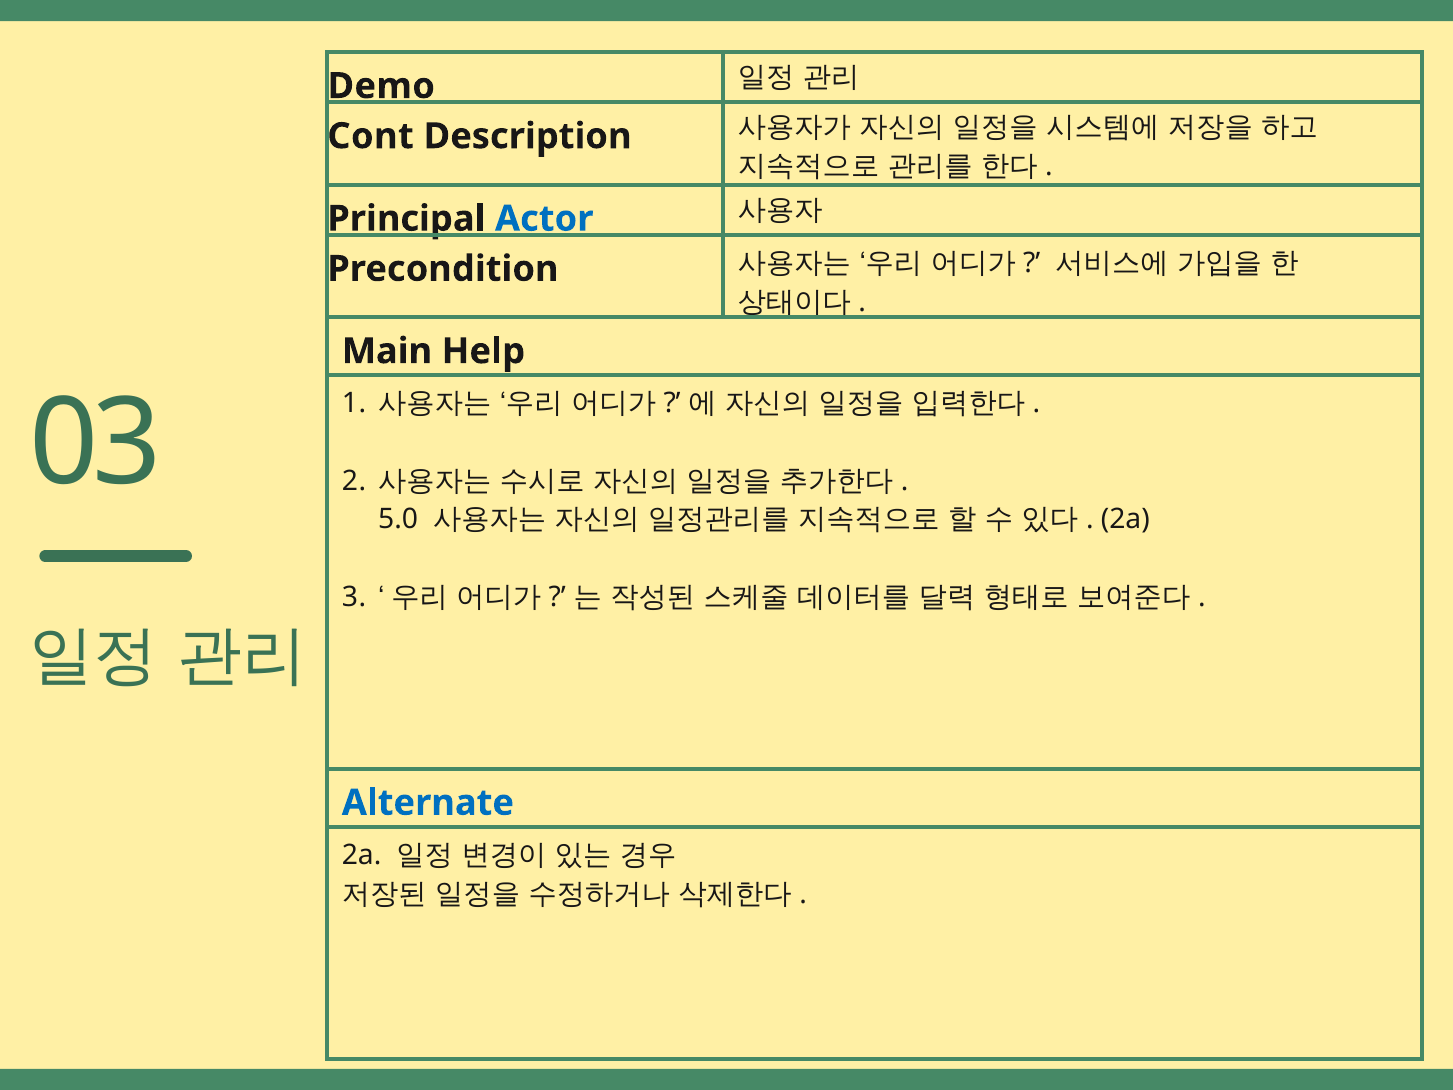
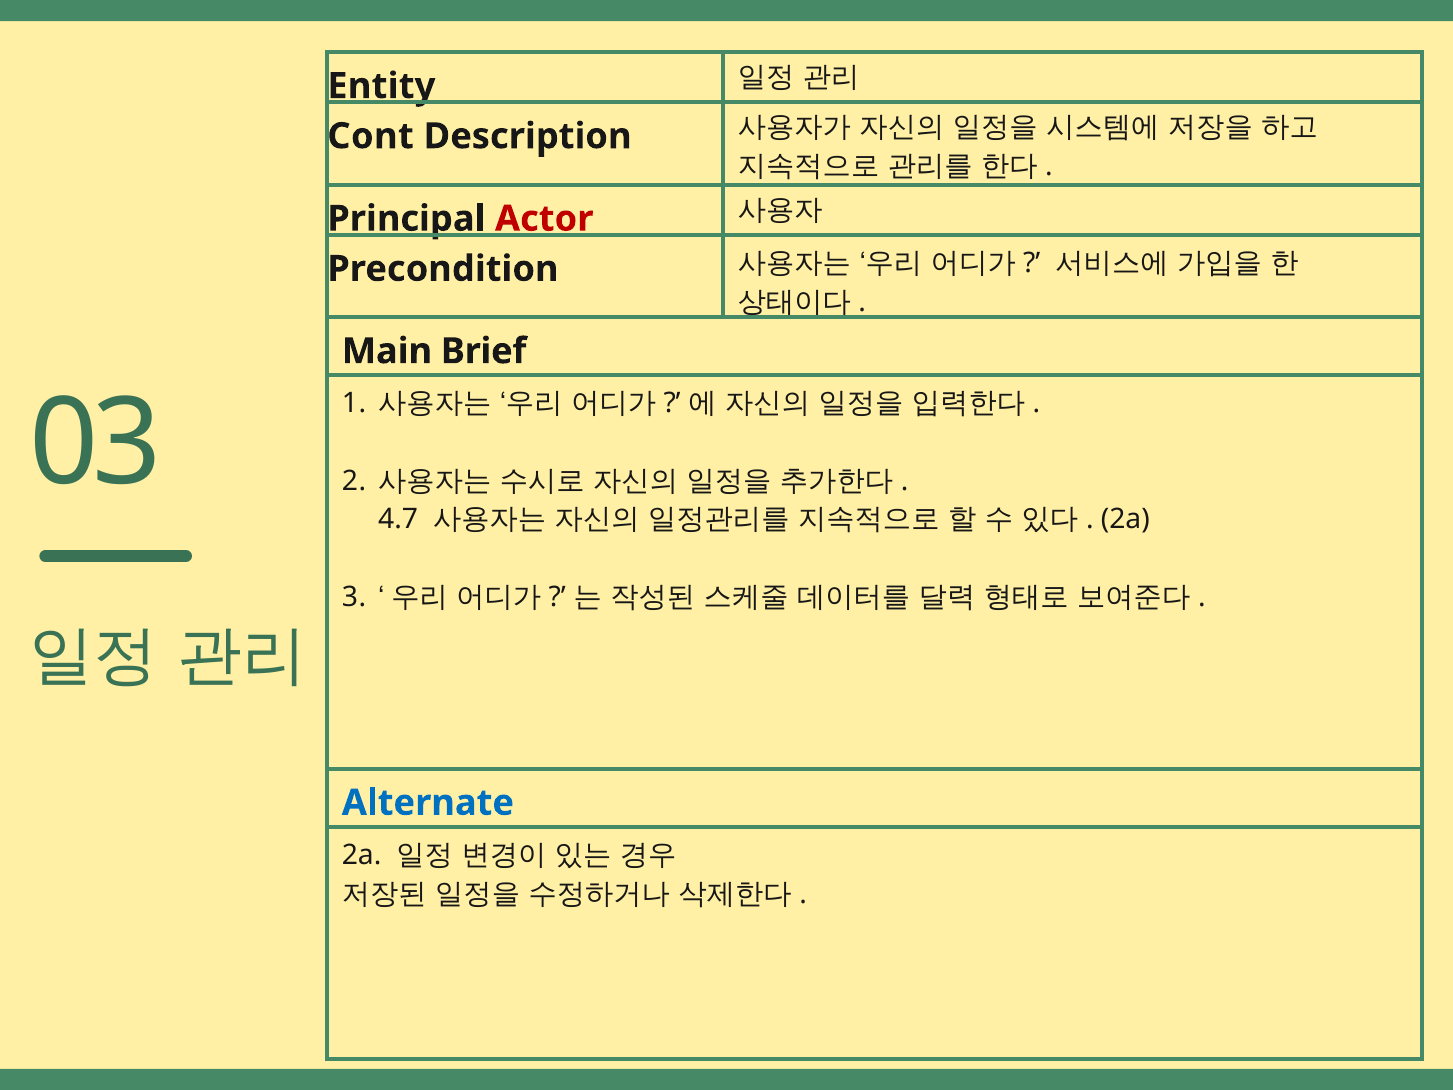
Demo: Demo -> Entity (381, 86)
Actor colour: blue -> red (544, 219)
Help: Help -> Brief (484, 351)
5.0: 5.0 -> 4.7 (398, 519)
